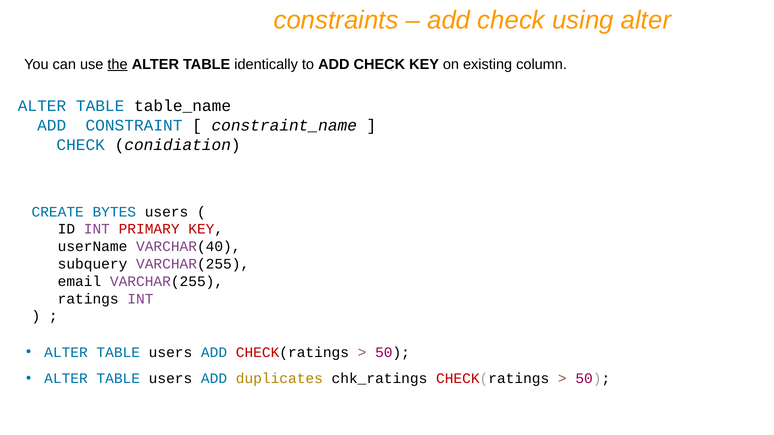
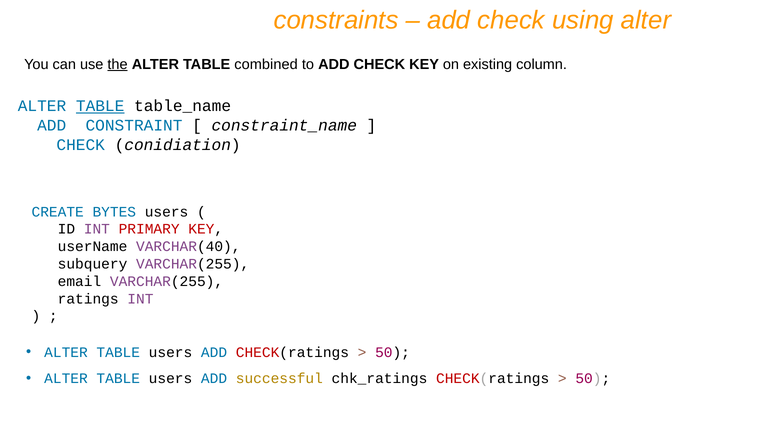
identically: identically -> combined (266, 64)
TABLE underline: none -> present (100, 106)
duplicates: duplicates -> successful (279, 379)
